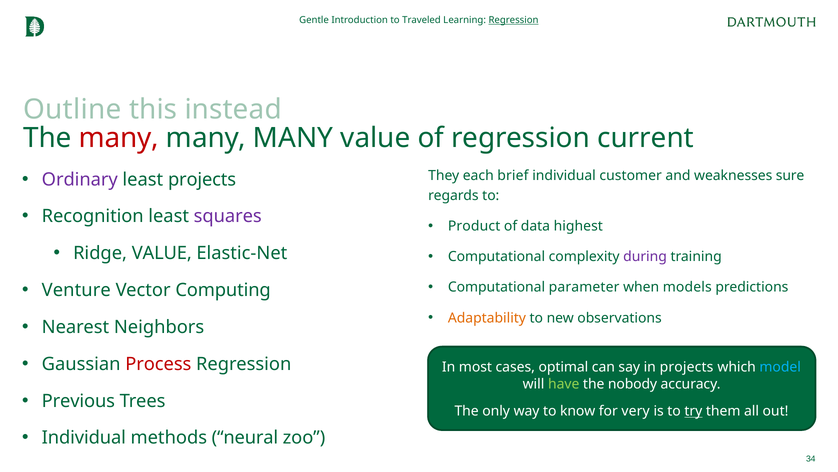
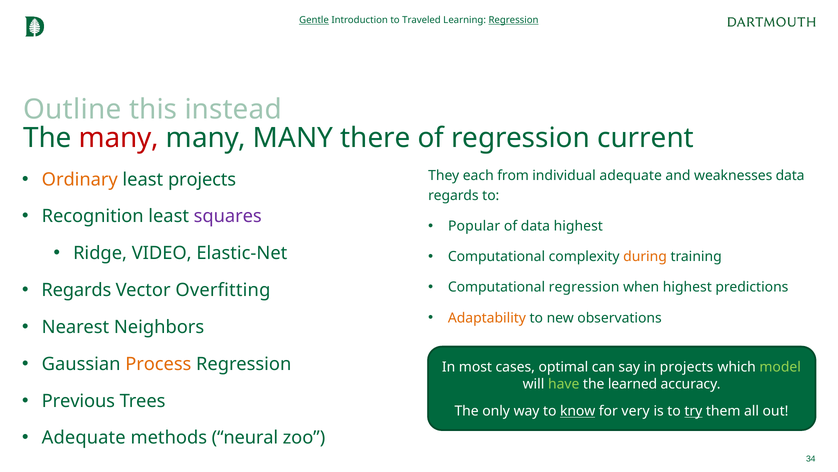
Gentle underline: none -> present (314, 20)
MANY value: value -> there (375, 138)
Ordinary colour: purple -> orange (80, 179)
brief: brief -> from (513, 175)
individual customer: customer -> adequate (631, 175)
weaknesses sure: sure -> data (790, 175)
Product: Product -> Popular (474, 226)
Ridge VALUE: VALUE -> VIDEO (162, 253)
during colour: purple -> orange (645, 256)
Computational parameter: parameter -> regression (584, 287)
when models: models -> highest (687, 287)
Venture: Venture -> Regards (76, 290)
Computing: Computing -> Overfitting (223, 290)
Process colour: red -> orange (158, 364)
model colour: light blue -> light green (780, 367)
nobody: nobody -> learned (633, 384)
know underline: none -> present (578, 411)
Individual: Individual -> Adequate (84, 437)
